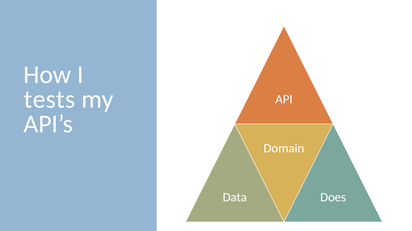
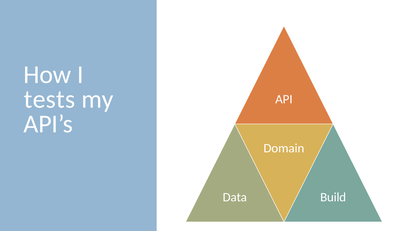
Does: Does -> Build (333, 198)
